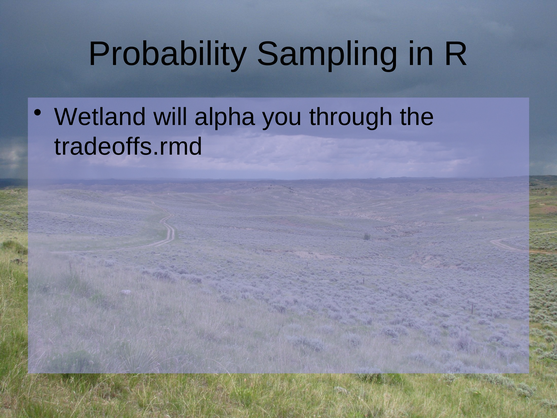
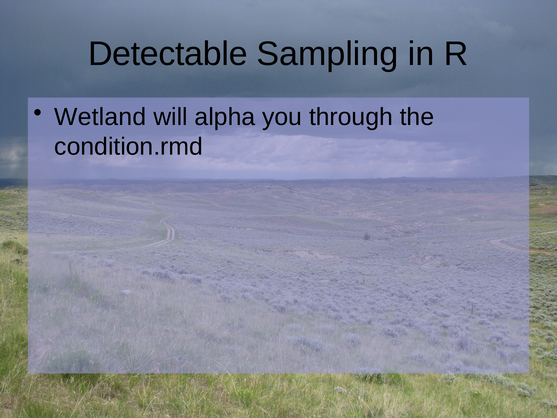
Probability: Probability -> Detectable (168, 54)
tradeoffs.rmd: tradeoffs.rmd -> condition.rmd (129, 147)
